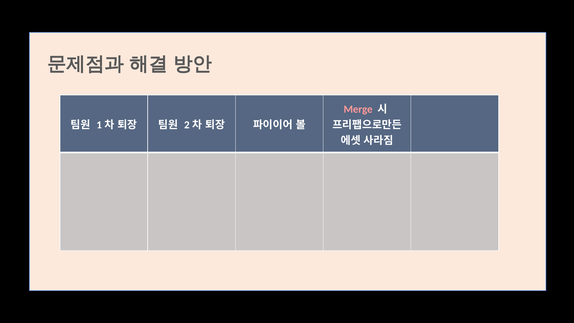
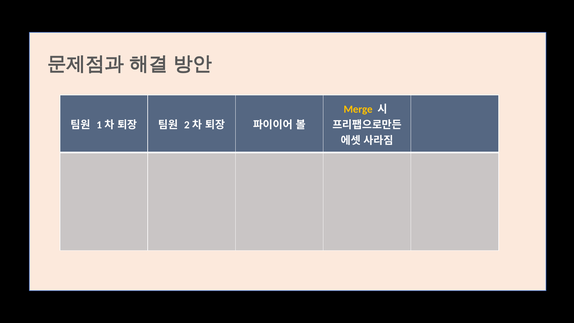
Merge colour: pink -> yellow (358, 109)
